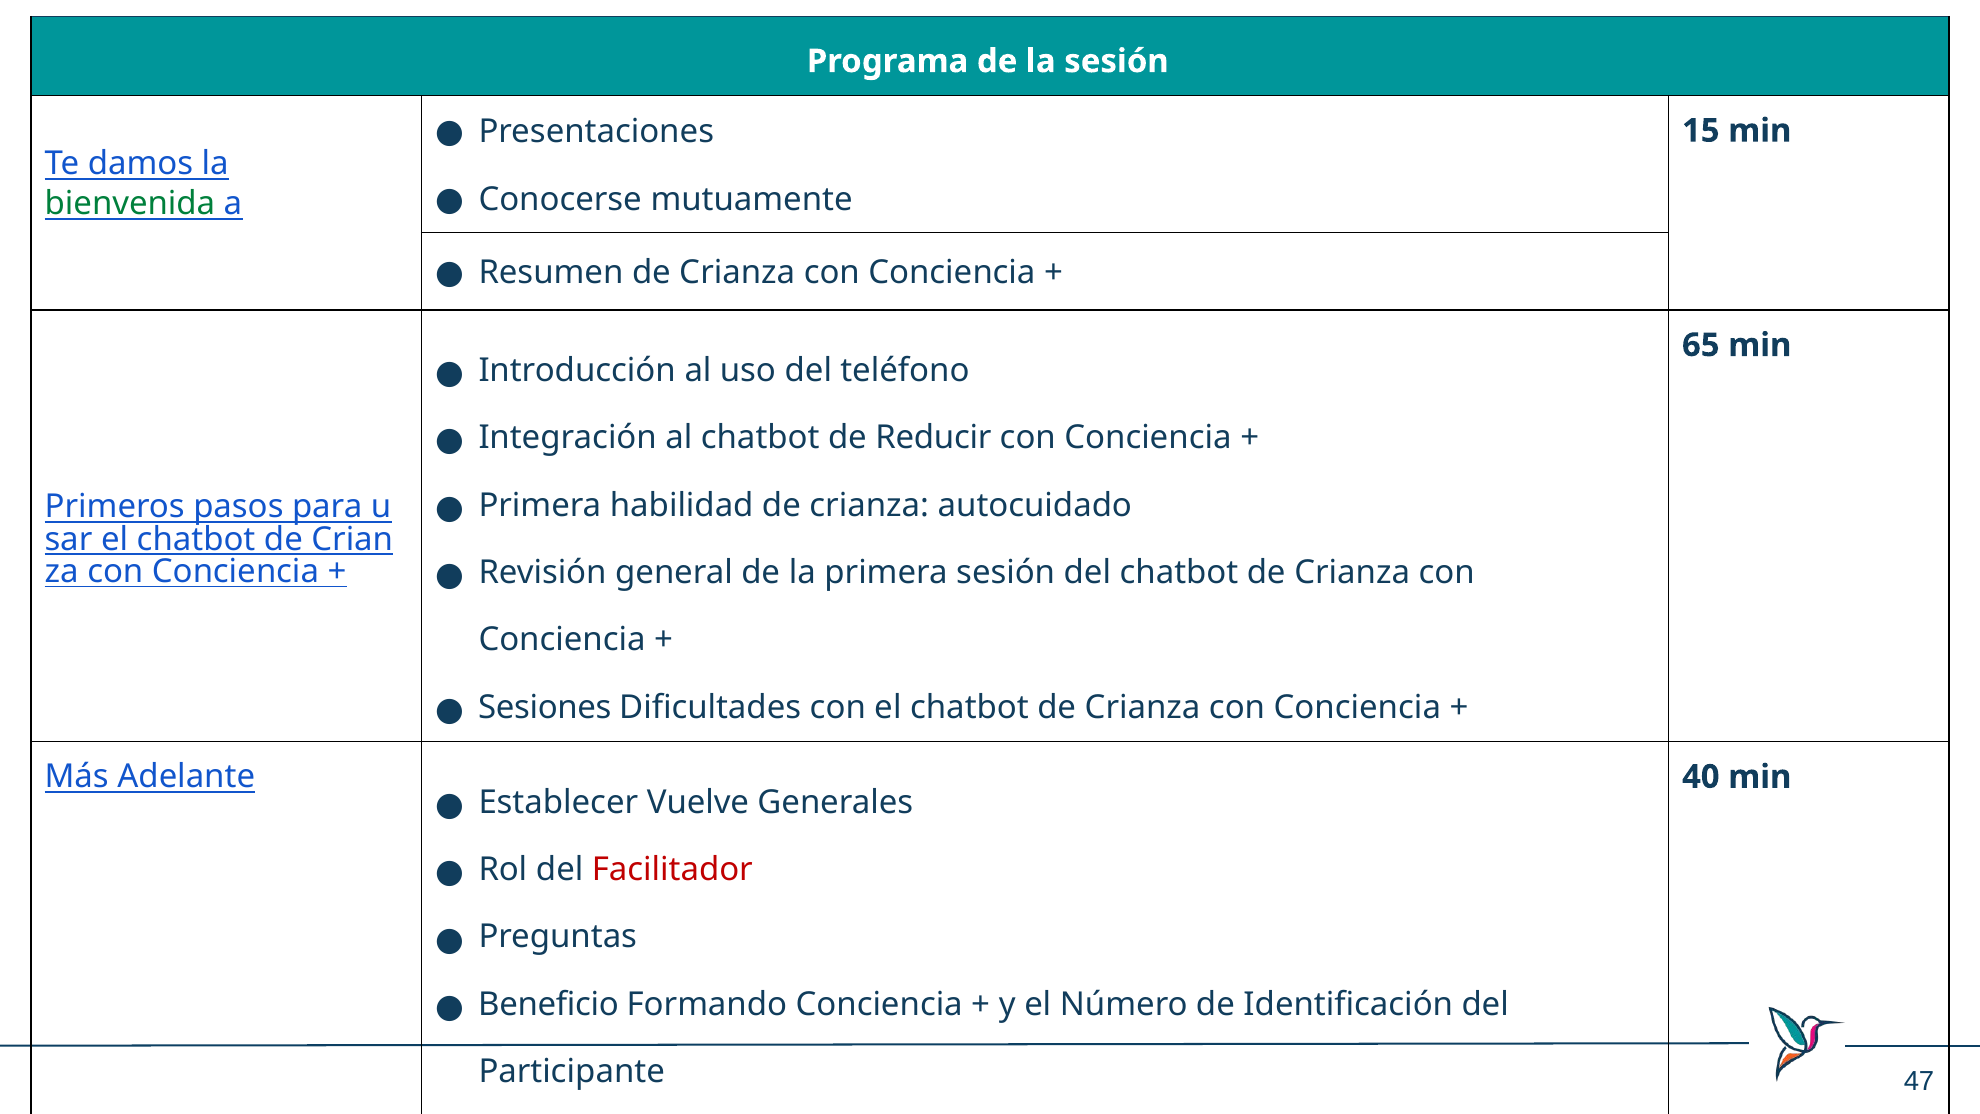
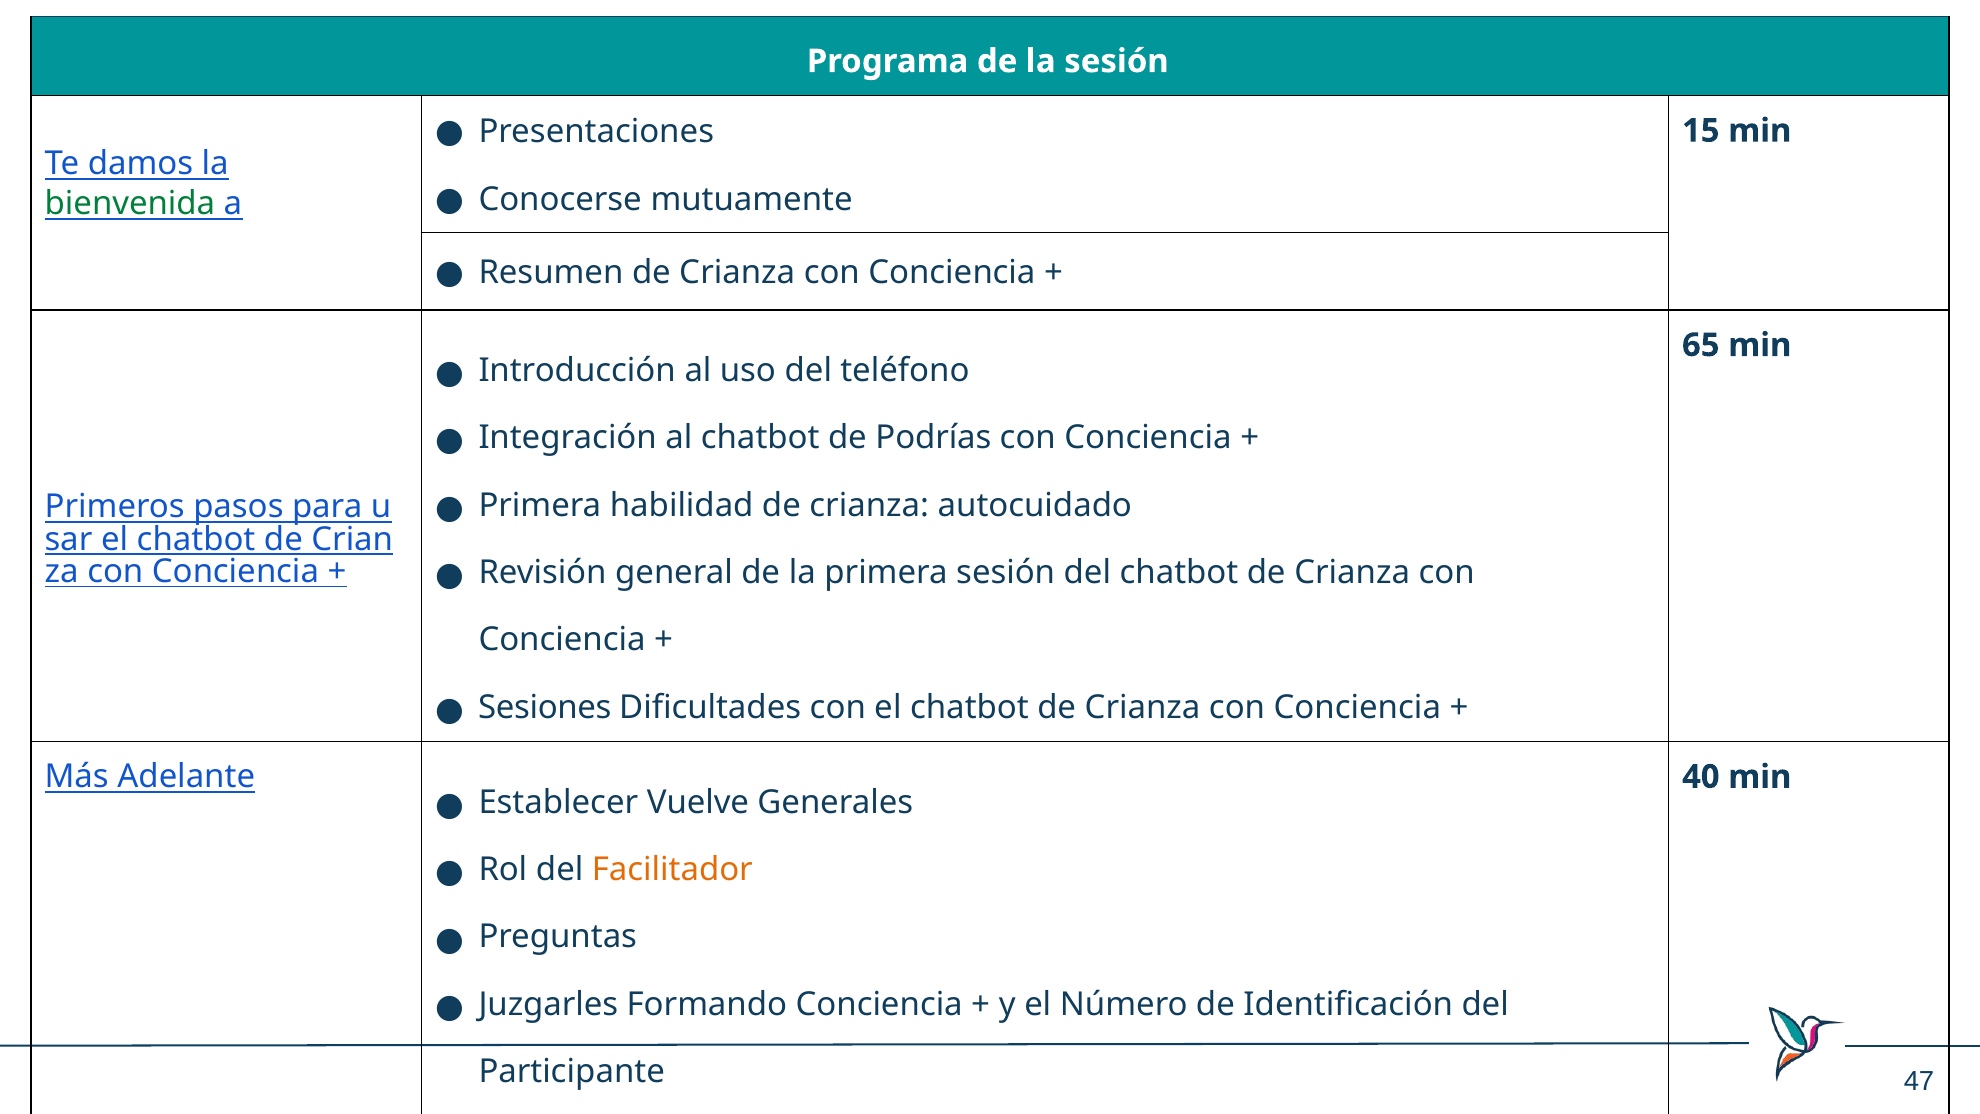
Reducir: Reducir -> Podrías (933, 438)
Facilitador colour: red -> orange (672, 870)
Beneficio: Beneficio -> Juzgarles (548, 1004)
